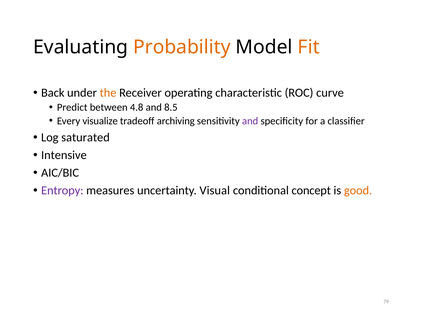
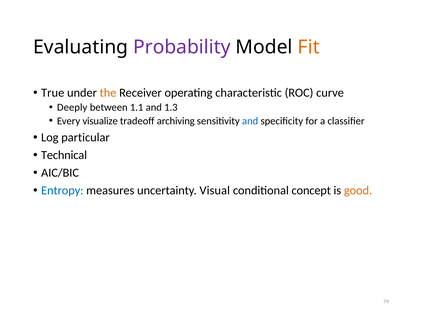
Probability colour: orange -> purple (182, 47)
Back: Back -> True (53, 93)
Predict: Predict -> Deeply (72, 107)
4.8: 4.8 -> 1.1 (137, 107)
8.5: 8.5 -> 1.3 (171, 107)
and colour: purple -> blue (250, 121)
saturated: saturated -> particular (86, 138)
Intensive: Intensive -> Technical (64, 155)
Entropy colour: purple -> blue (62, 191)
